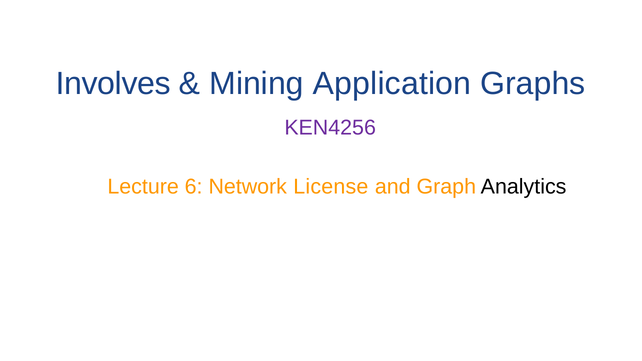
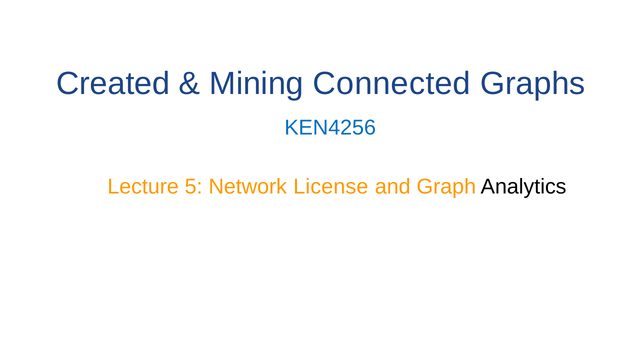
Involves: Involves -> Created (113, 84)
Application: Application -> Connected (392, 84)
KEN4256 colour: purple -> blue (330, 128)
6: 6 -> 5 (194, 187)
